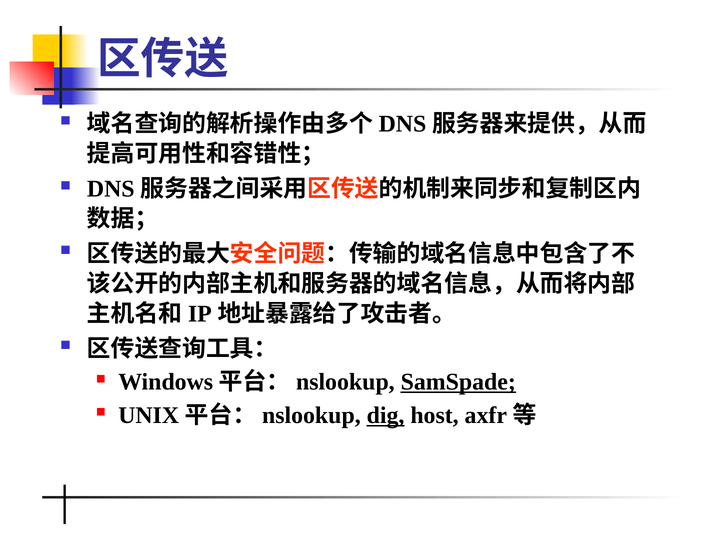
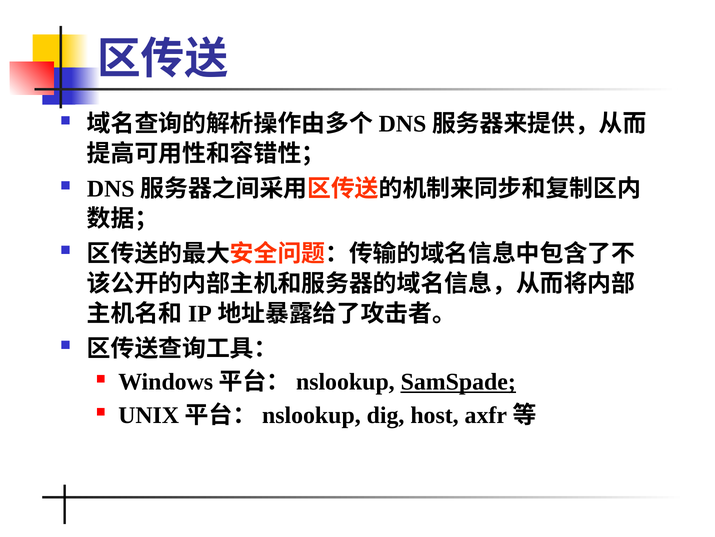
dig underline: present -> none (386, 415)
